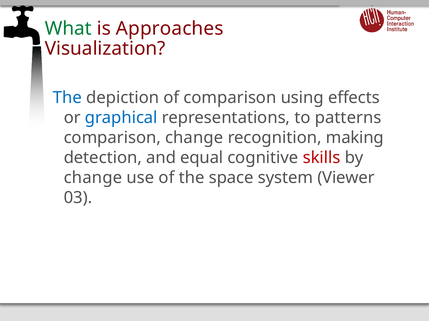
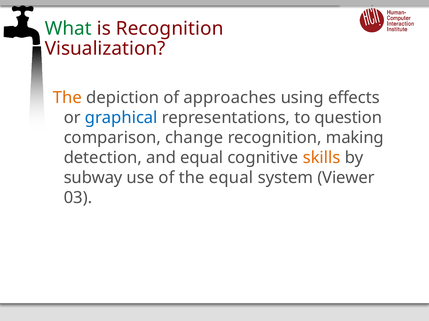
is Approaches: Approaches -> Recognition (170, 28)
The colour: blue -> orange (67, 98)
of comparison: comparison -> approaches (230, 98)
patterns: patterns -> question (348, 118)
skills colour: red -> orange (322, 158)
change: change -> subway (93, 178)
the space: space -> equal (231, 178)
